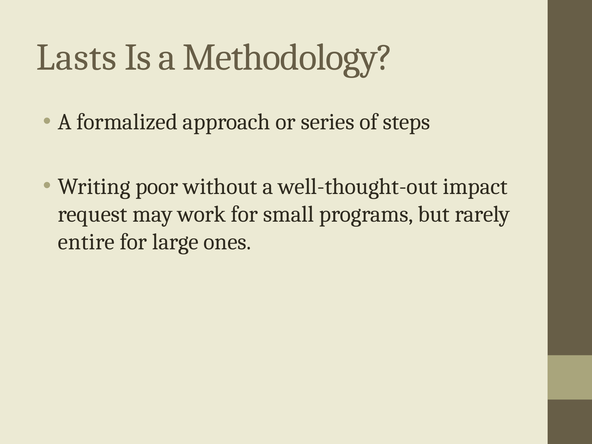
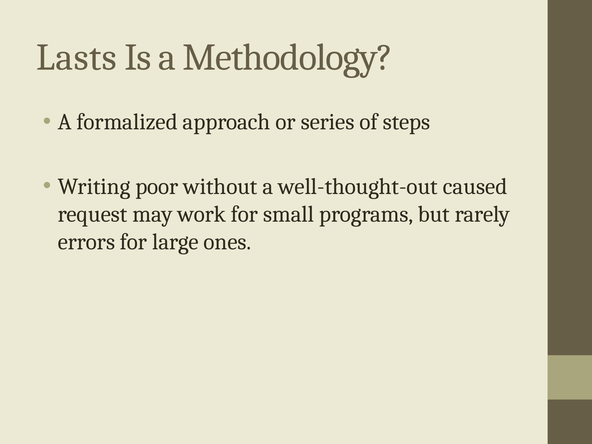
impact: impact -> caused (475, 187)
entire: entire -> errors (86, 242)
